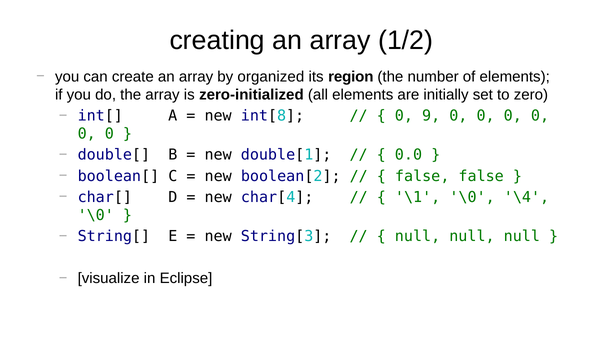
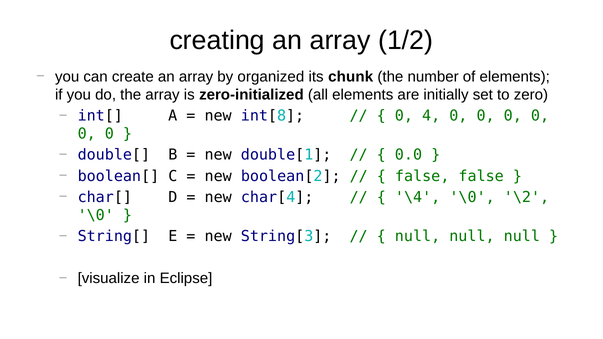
region: region -> chunk (351, 77)
9: 9 -> 4 (431, 116)
\1: \1 -> \4 (418, 197)
\4: \4 -> \2 (527, 197)
